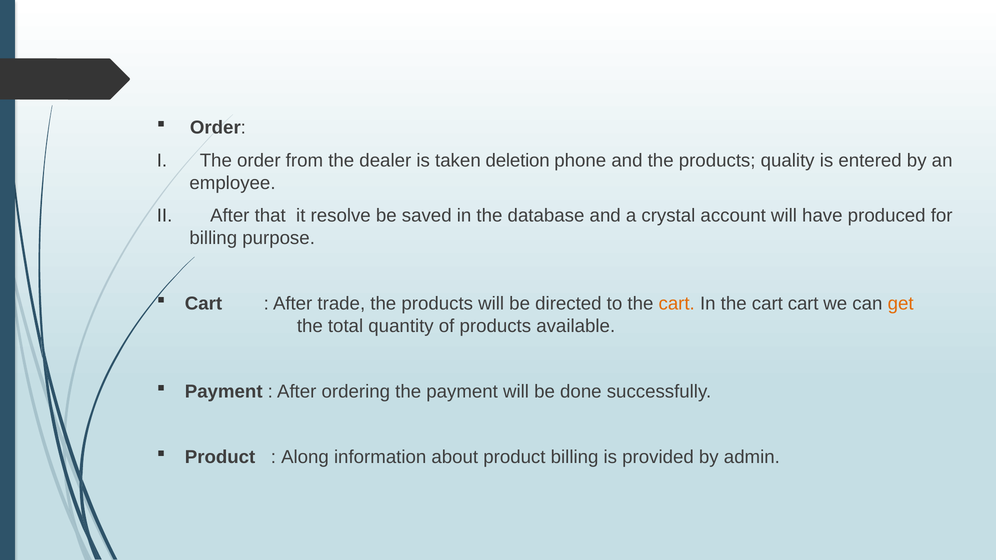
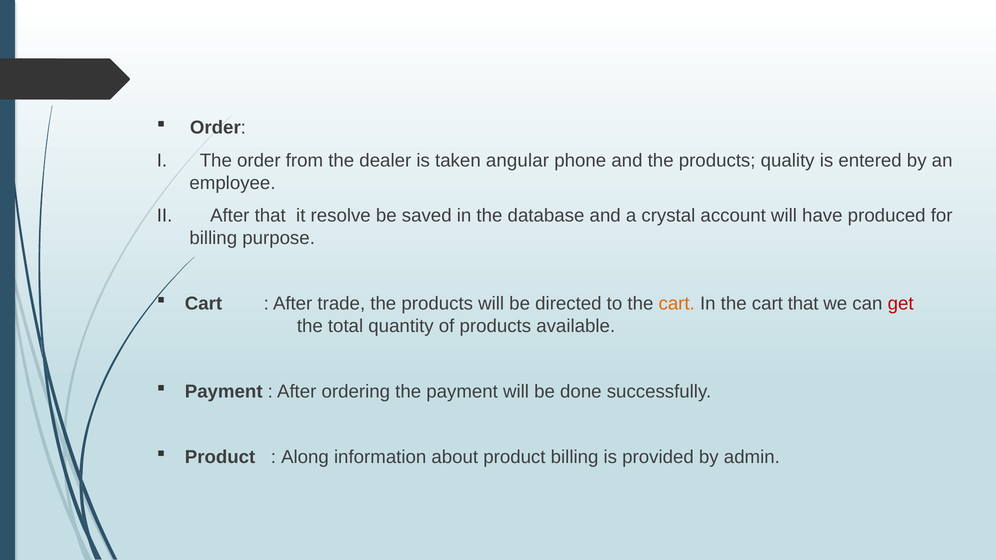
deletion: deletion -> angular (517, 161)
cart cart: cart -> that (803, 304)
get colour: orange -> red (901, 304)
